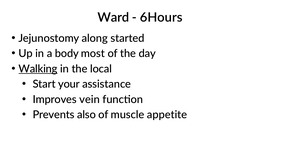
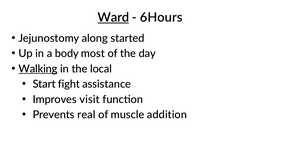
Ward underline: none -> present (113, 17)
your: your -> fight (69, 84)
vein: vein -> visit (90, 99)
also: also -> real (86, 115)
appetite: appetite -> addition (167, 115)
